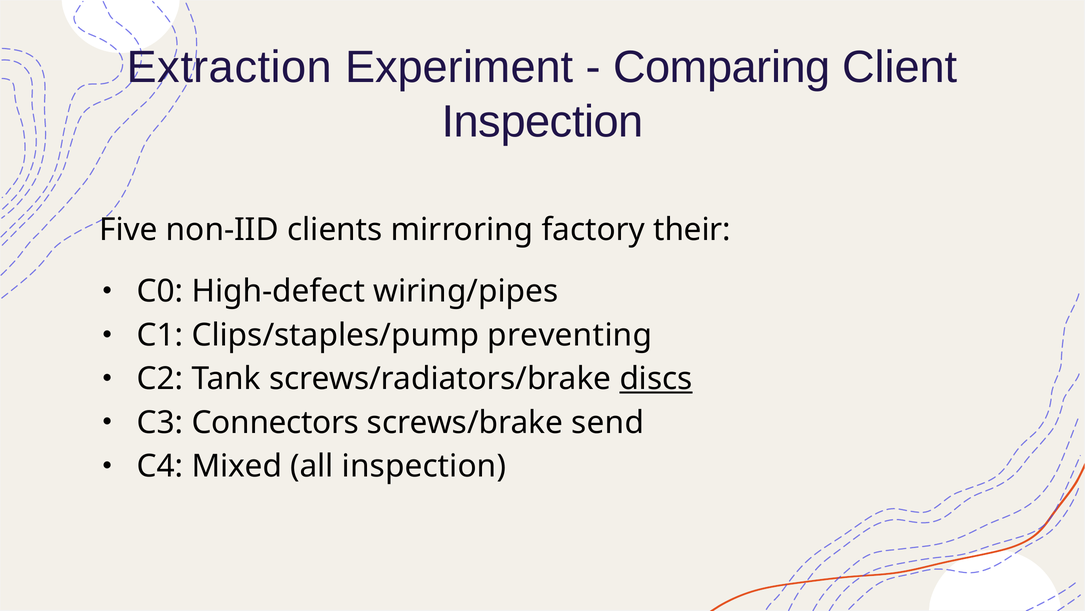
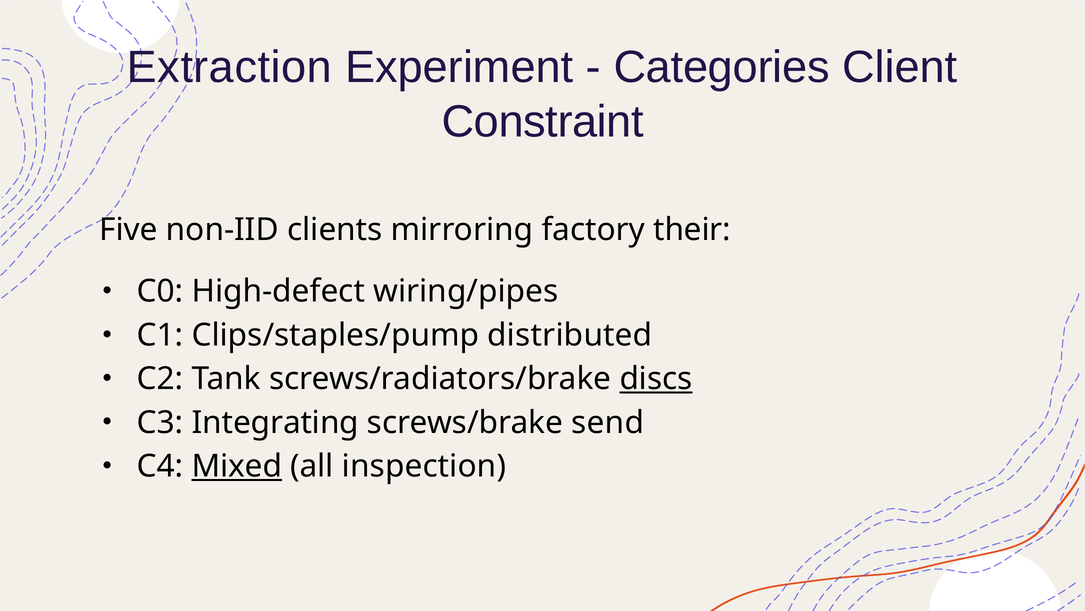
Comparing: Comparing -> Categories (722, 67)
Inspection: Inspection -> Constraint (543, 122)
preventing: preventing -> distributed (570, 335)
Connectors: Connectors -> Integrating (275, 422)
Mixed underline: none -> present (237, 466)
